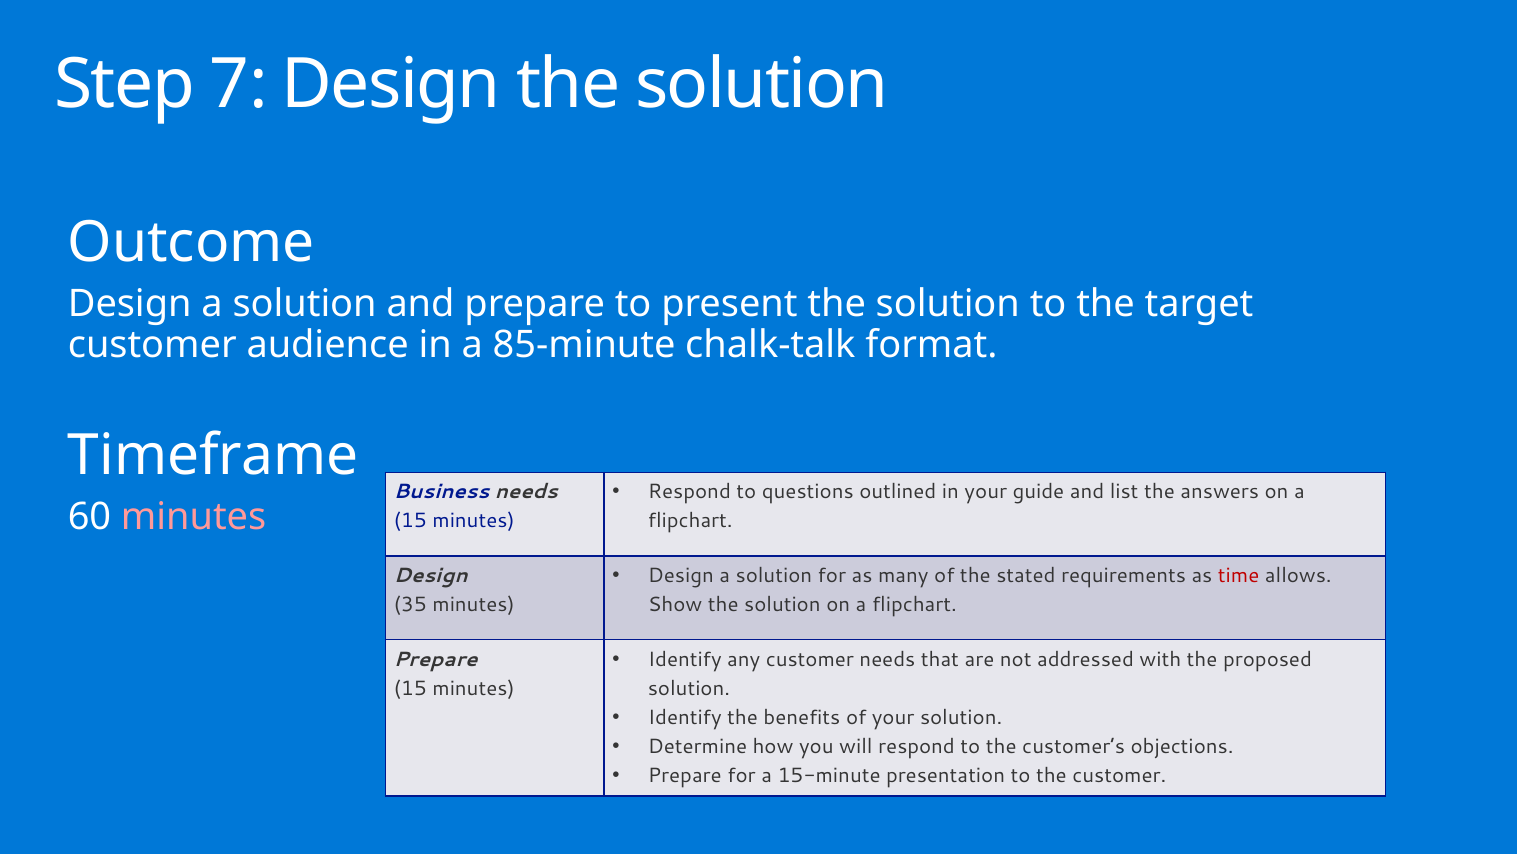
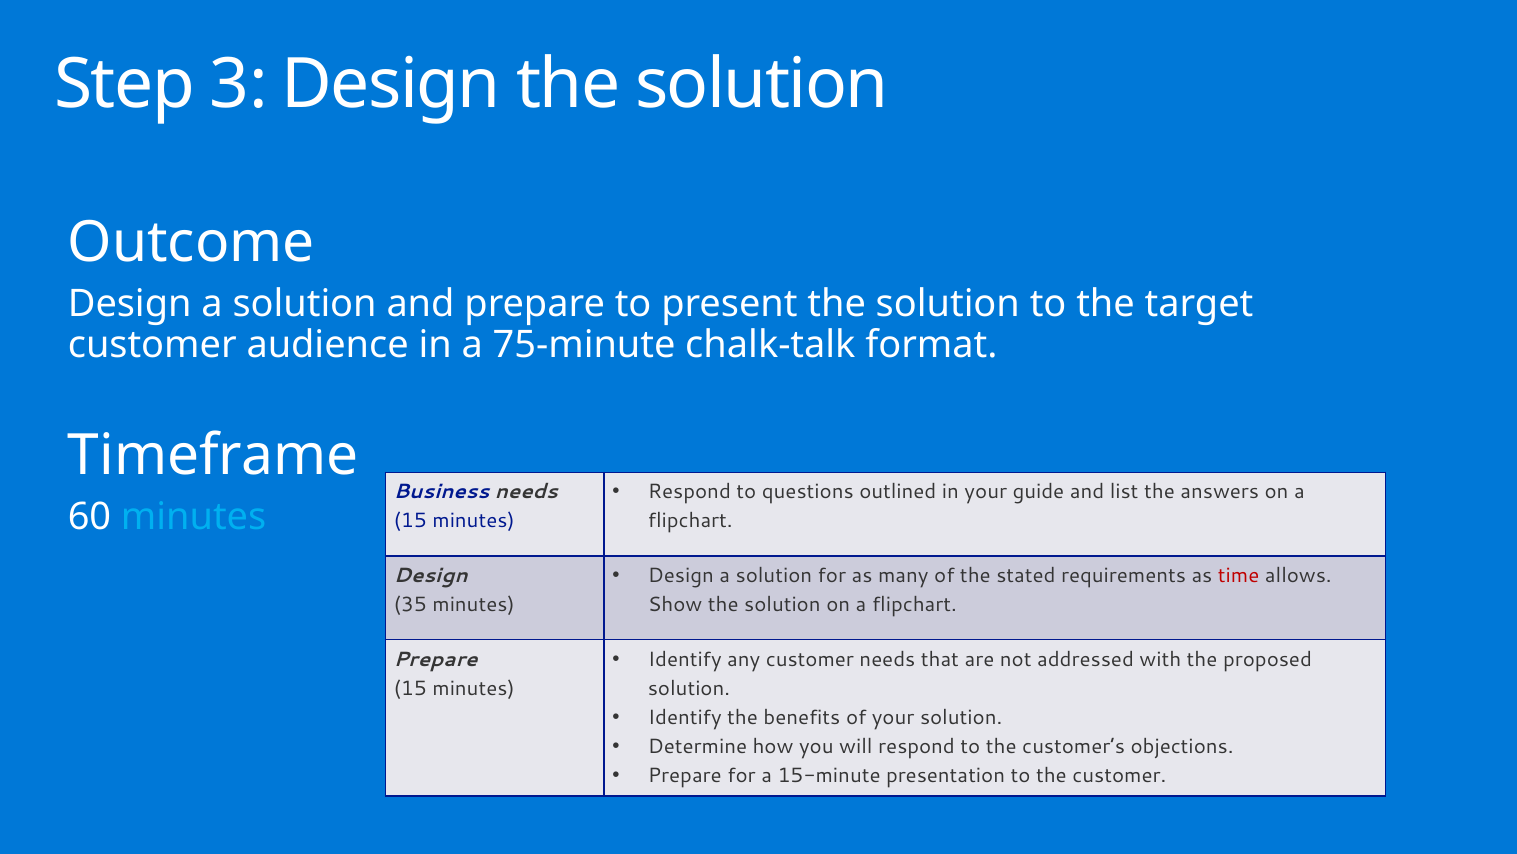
7: 7 -> 3 (239, 85)
85-minute: 85-minute -> 75-minute (584, 345)
minutes colour: pink -> light blue (194, 517)
